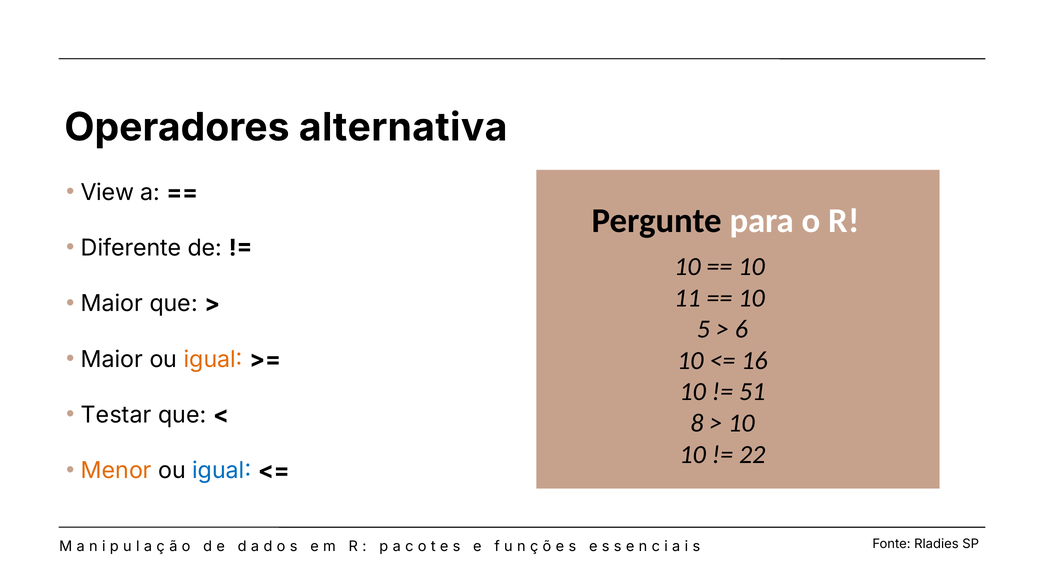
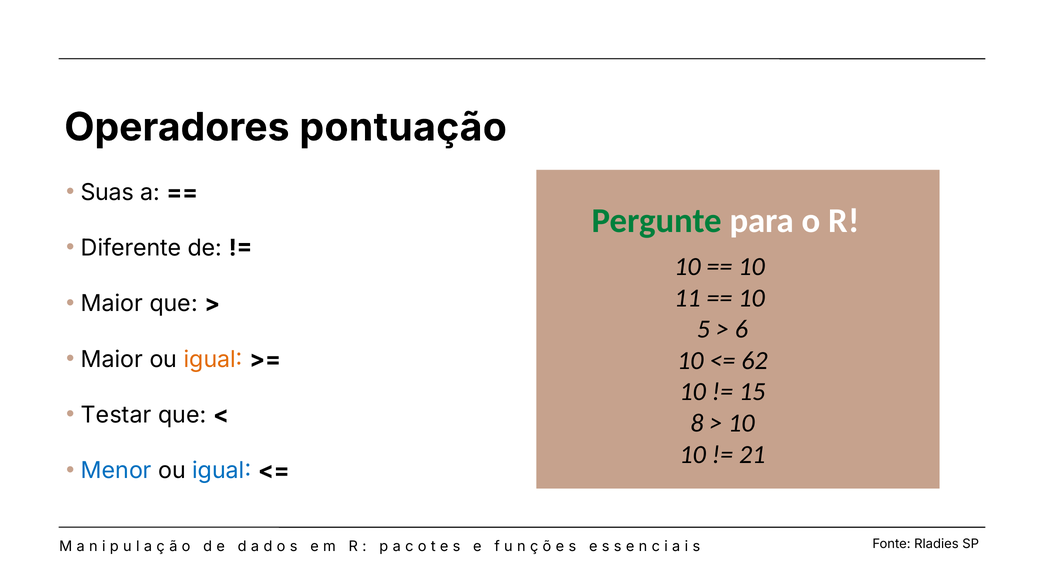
alternativa: alternativa -> pontuação (403, 128)
View: View -> Suas (107, 192)
Pergunte colour: black -> green (657, 221)
16: 16 -> 62 (754, 361)
51: 51 -> 15 (752, 392)
22: 22 -> 21 (752, 455)
Menor colour: orange -> blue (116, 471)
